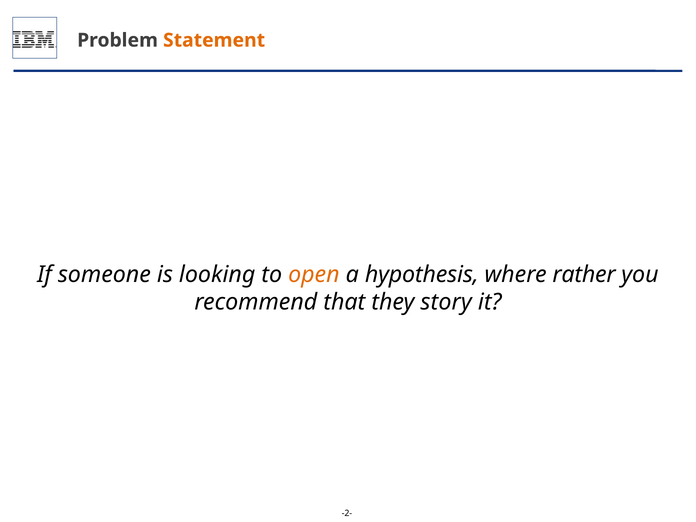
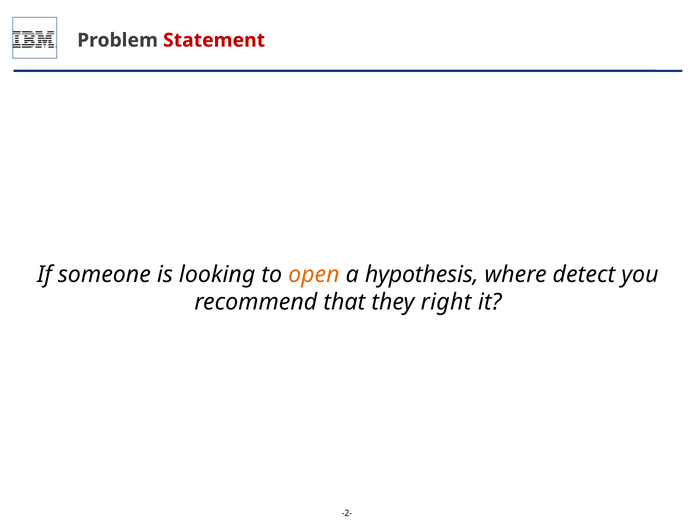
Statement colour: orange -> red (214, 40)
rather: rather -> detect (584, 274)
story: story -> right (446, 302)
